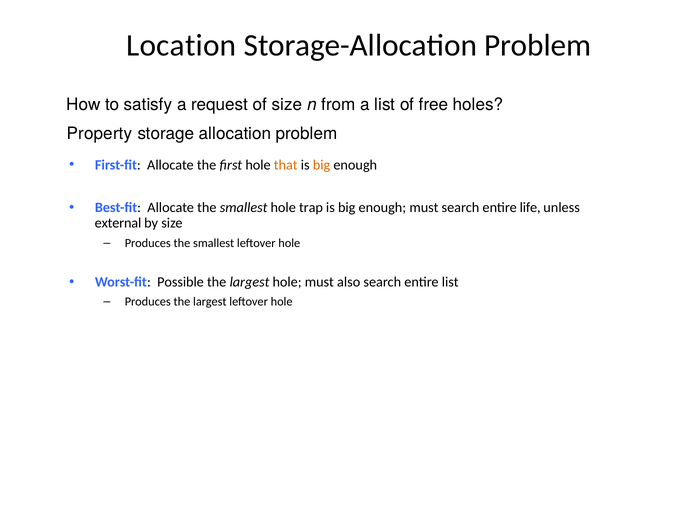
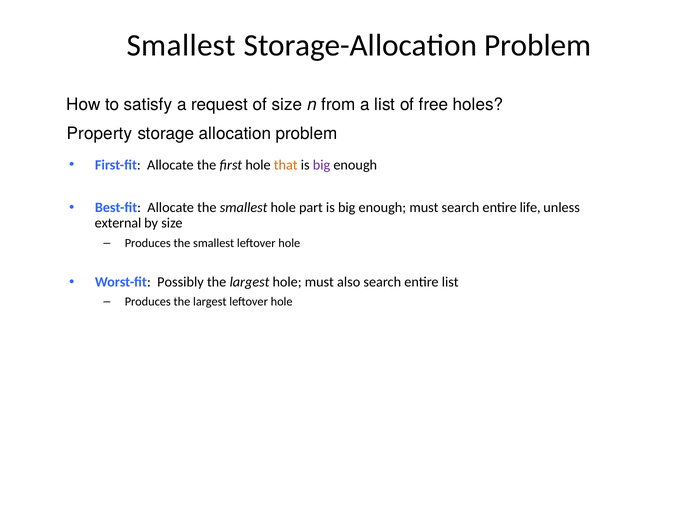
Location: Location -> Smallest (181, 45)
big colour: orange -> purple (322, 165)
trap: trap -> part (311, 208)
Possible: Possible -> Possibly (180, 282)
